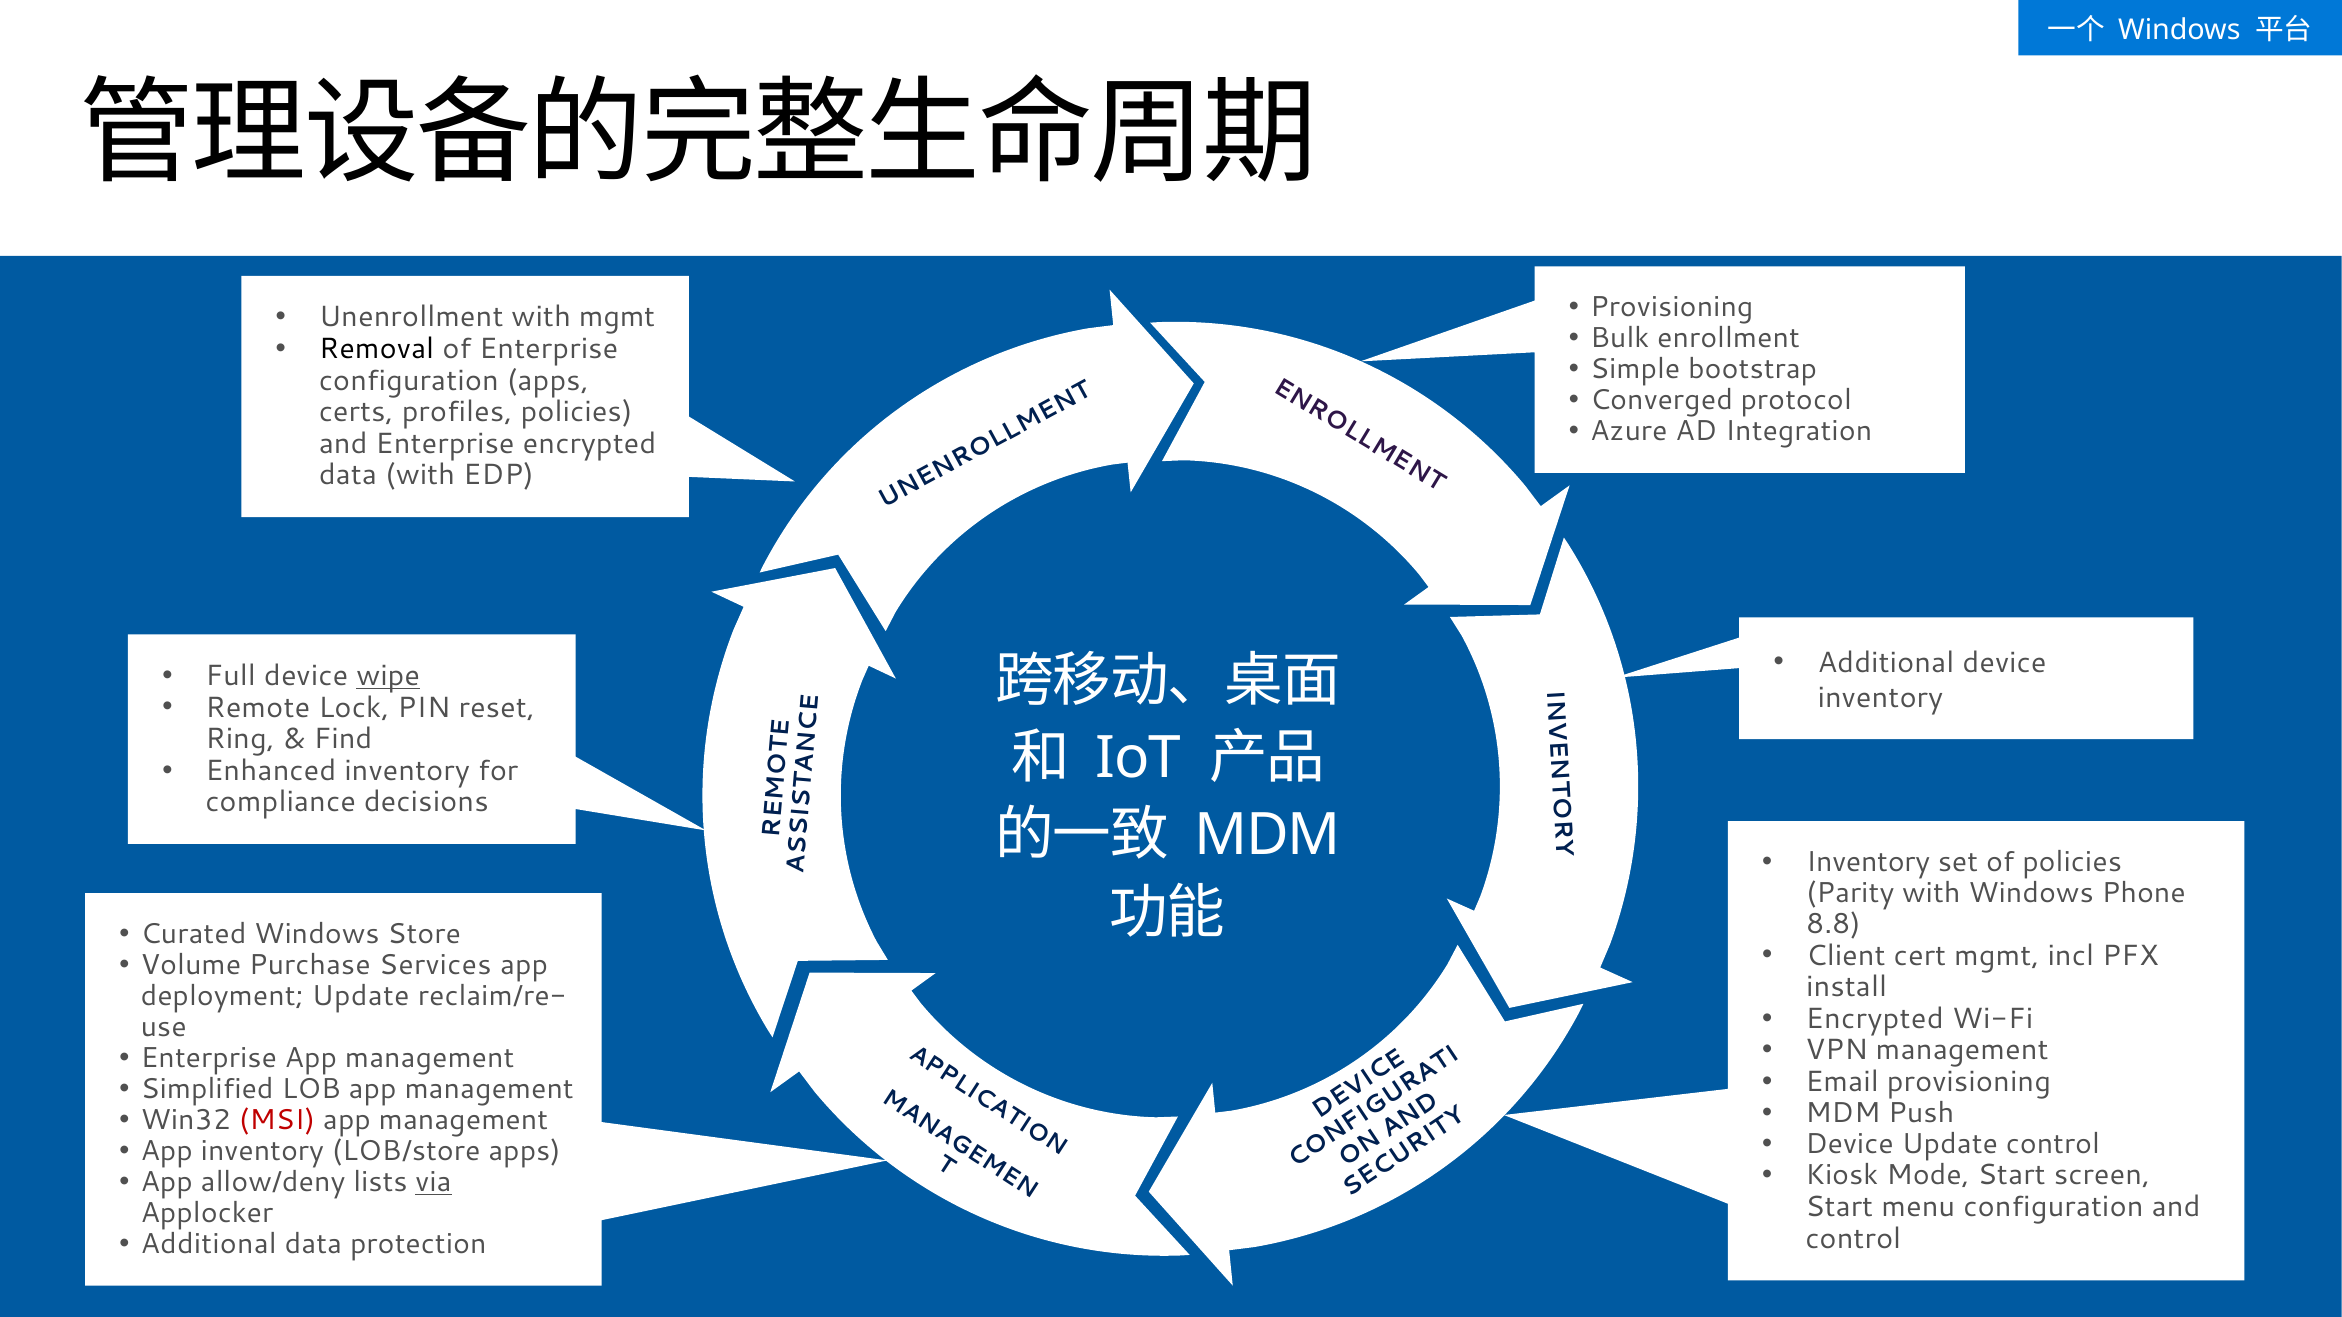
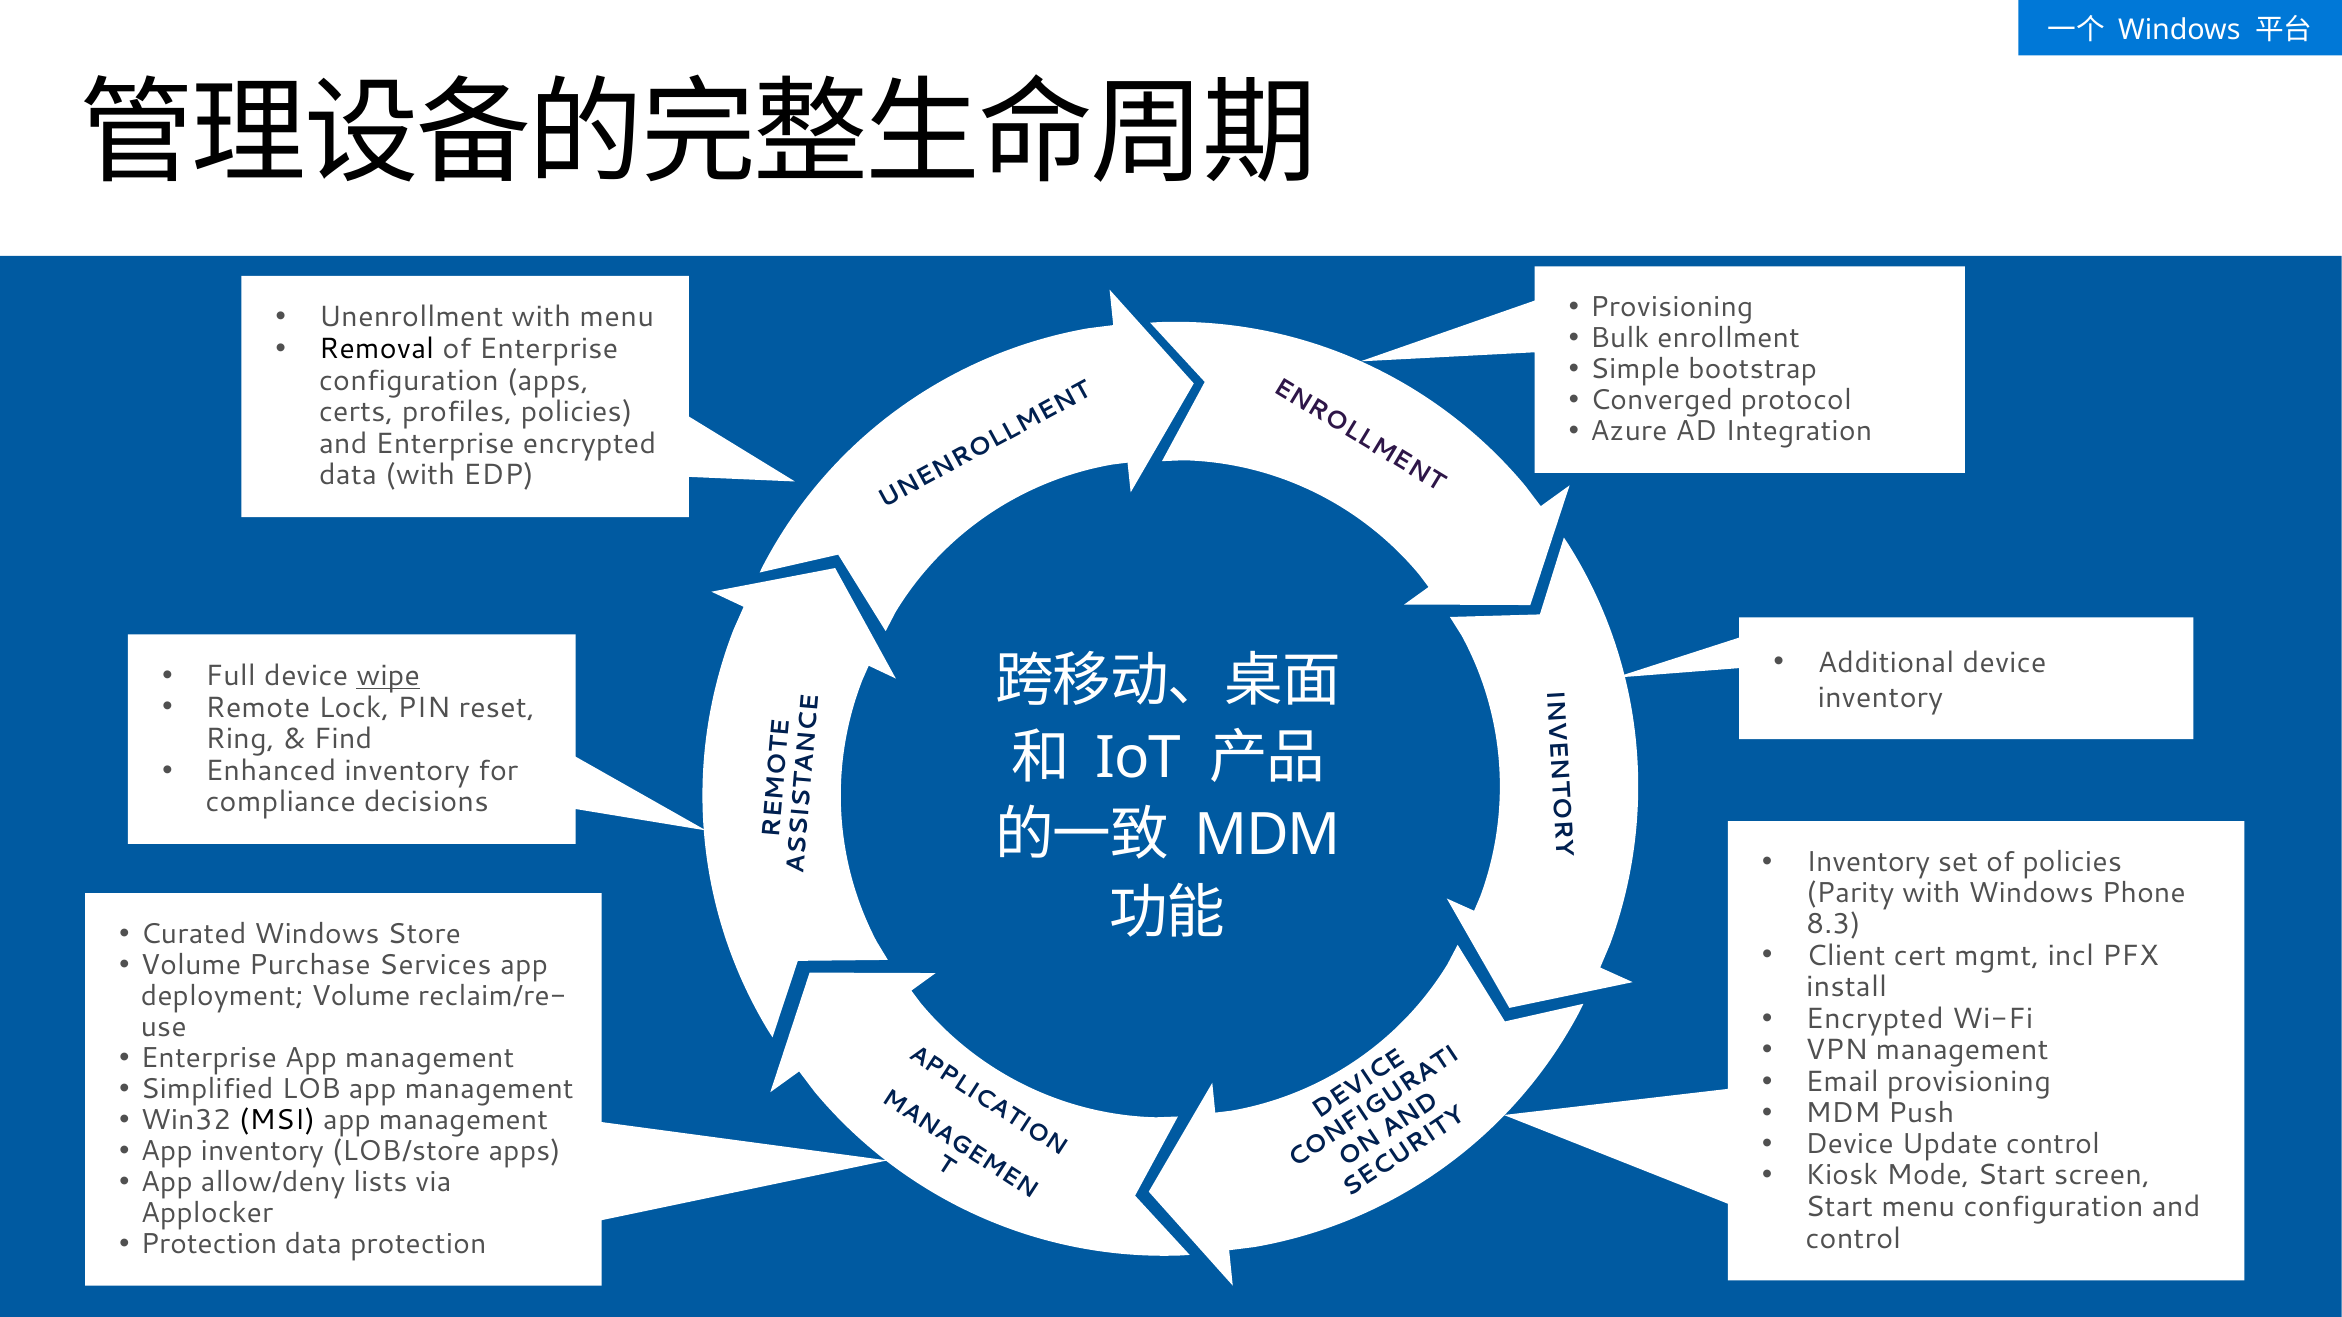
with mgmt: mgmt -> menu (617, 317)
8.8: 8.8 -> 8.3 (1833, 924)
deployment Update: Update -> Volume (361, 996)
MSI colour: red -> black (277, 1120)
via underline: present -> none (433, 1182)
Additional: Additional -> Protection (209, 1244)
